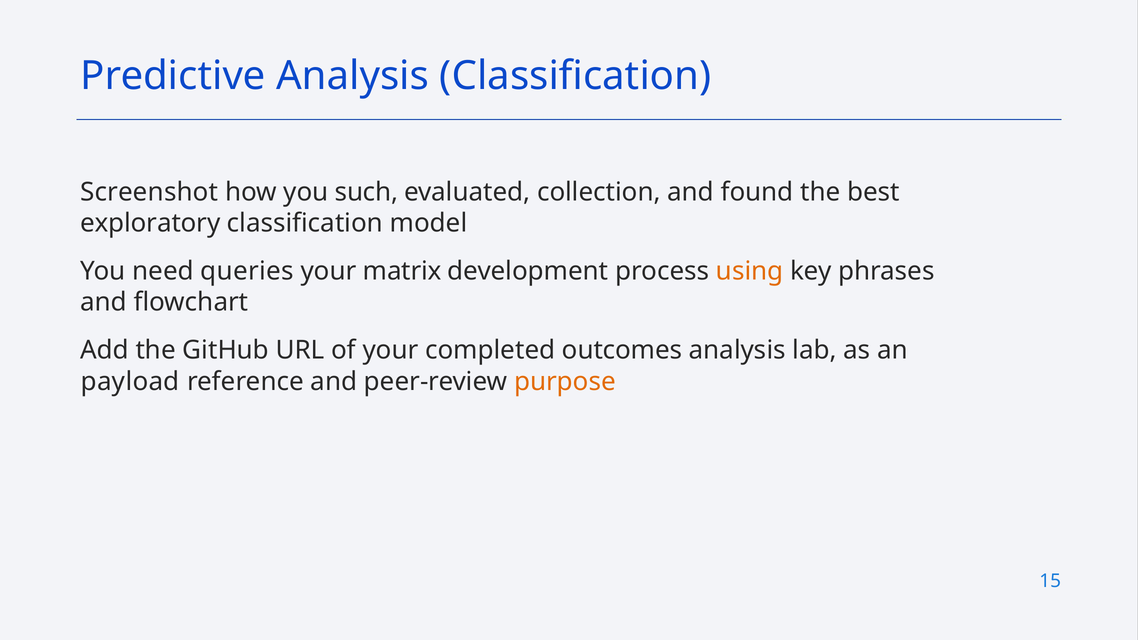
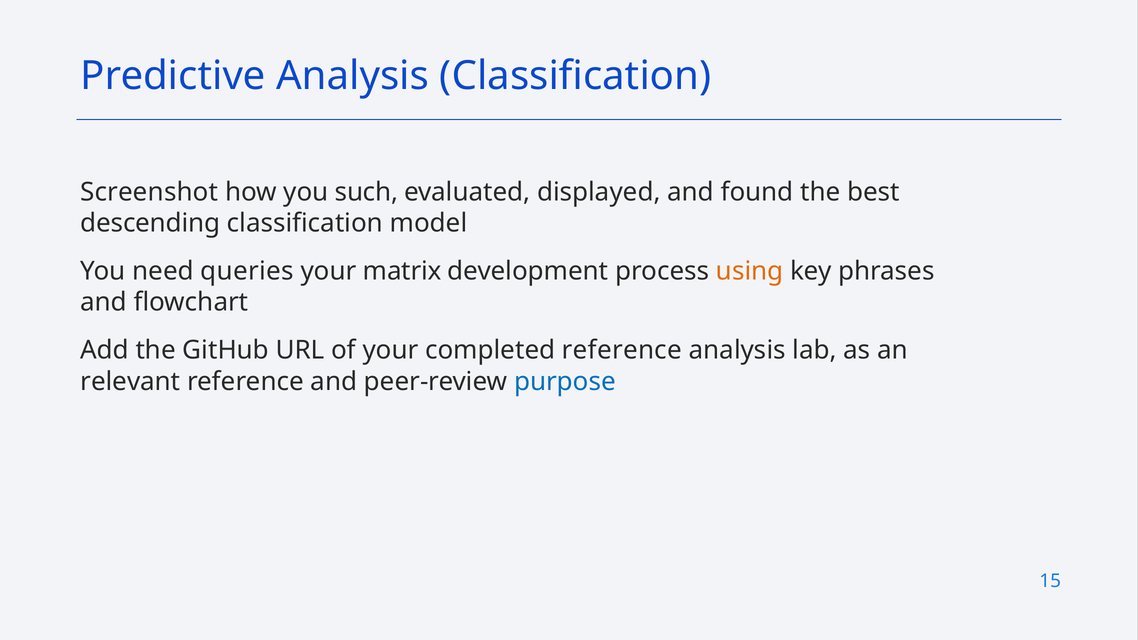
collection: collection -> displayed (599, 192)
exploratory: exploratory -> descending (150, 223)
completed outcomes: outcomes -> reference (622, 350)
payload: payload -> relevant (130, 381)
purpose colour: orange -> blue (565, 381)
